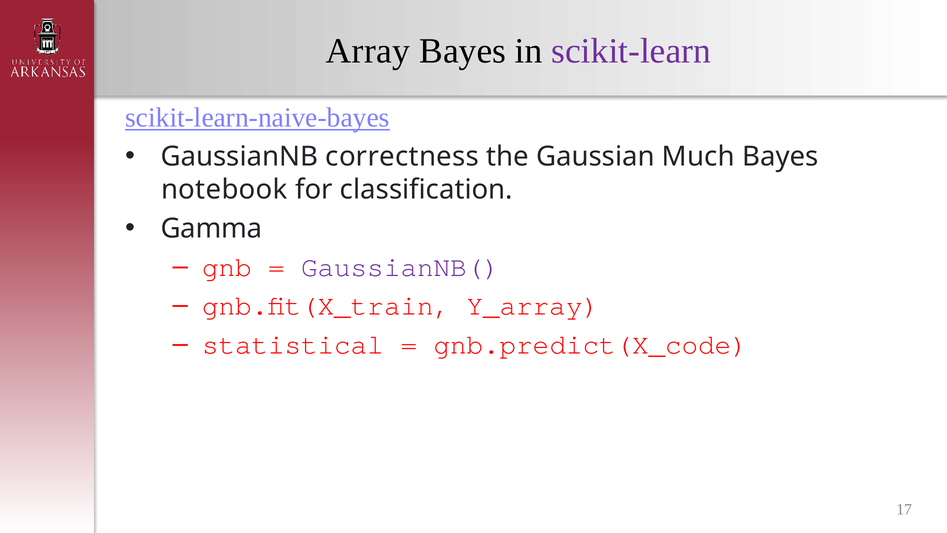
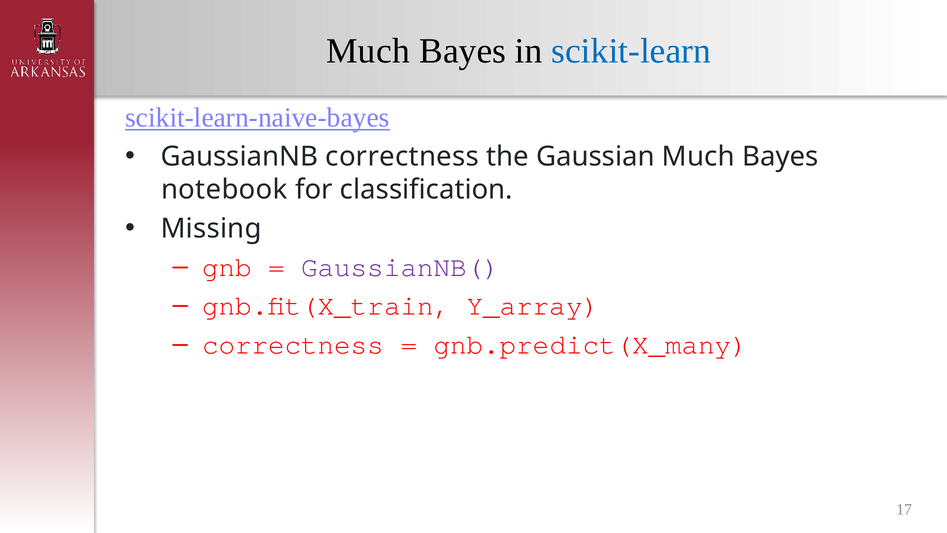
Array: Array -> Much (368, 51)
scikit-learn colour: purple -> blue (631, 51)
Gamma: Gamma -> Missing (211, 228)
statistical: statistical -> correctness (293, 344)
gnb.predict(X_code: gnb.predict(X_code -> gnb.predict(X_many (591, 344)
